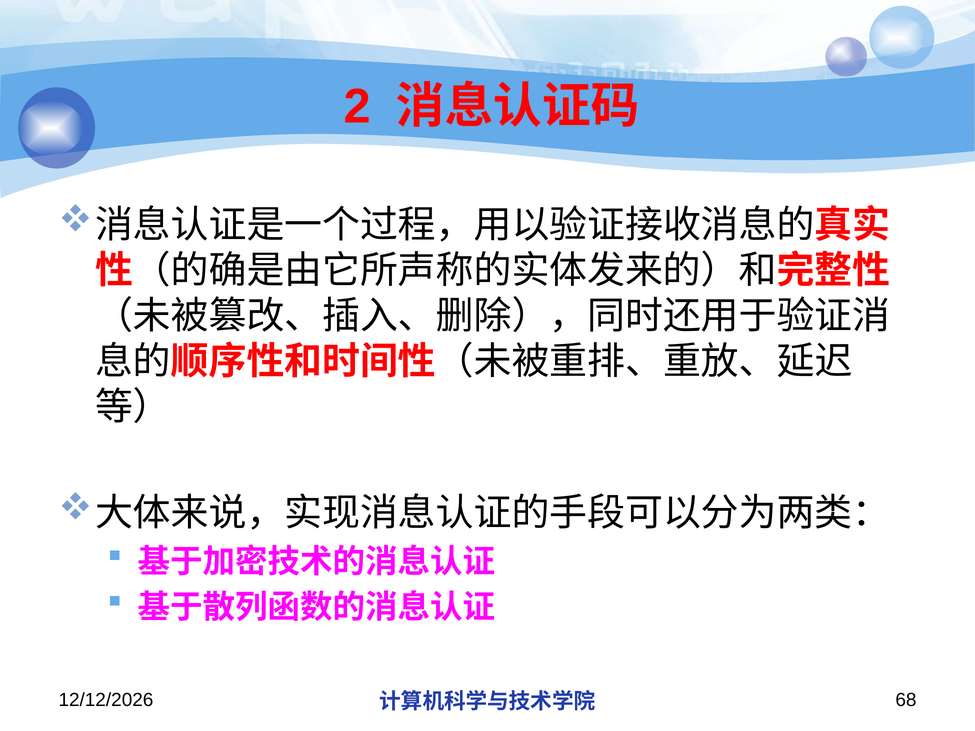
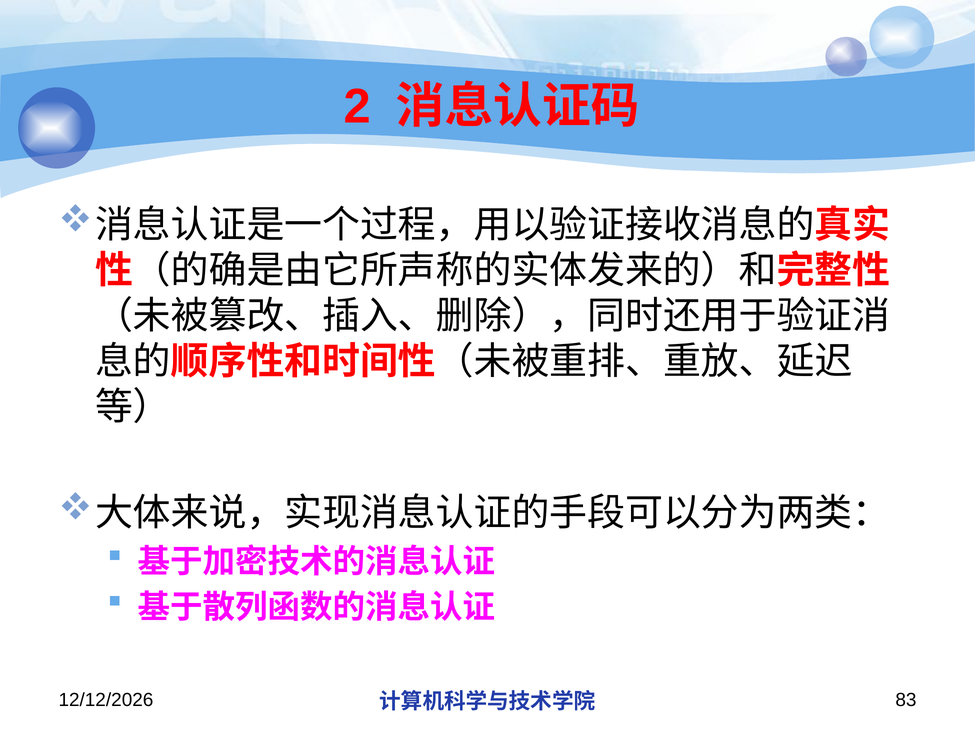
68: 68 -> 83 (906, 700)
